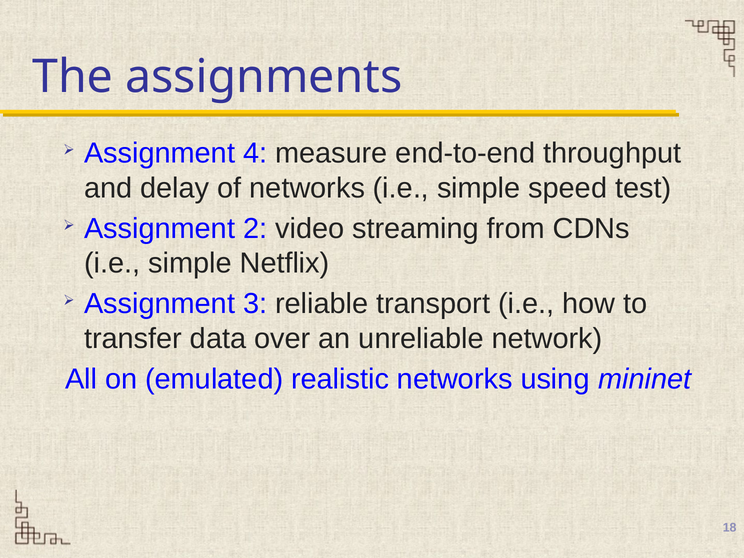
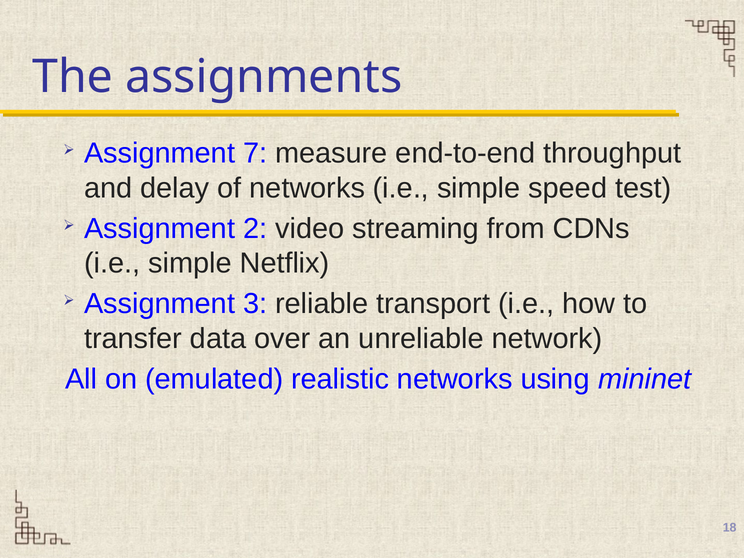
4: 4 -> 7 (255, 153)
